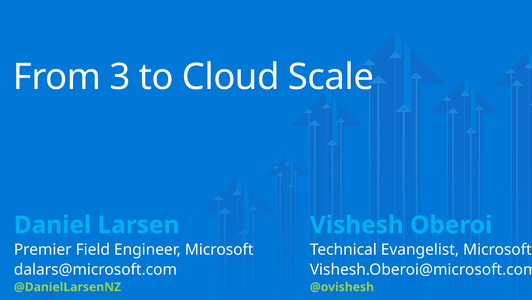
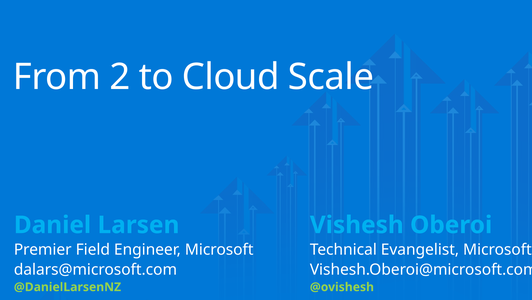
3: 3 -> 2 (120, 77)
